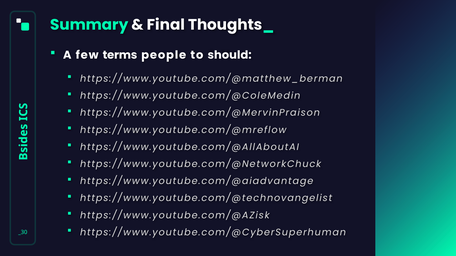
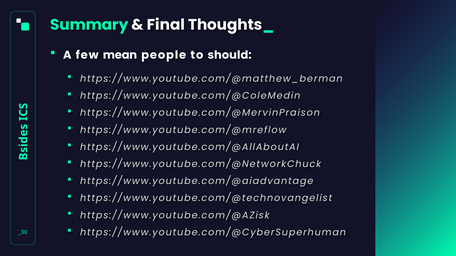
terms: terms -> mean (120, 55)
